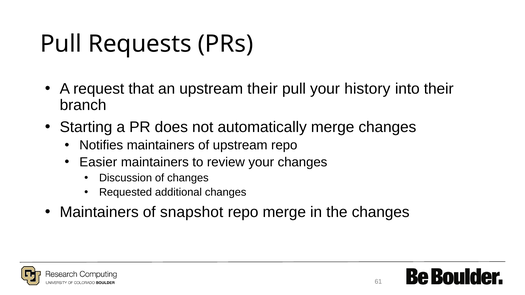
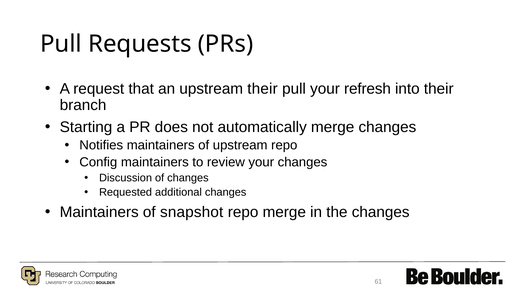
history: history -> refresh (367, 89)
Easier: Easier -> Config (98, 162)
